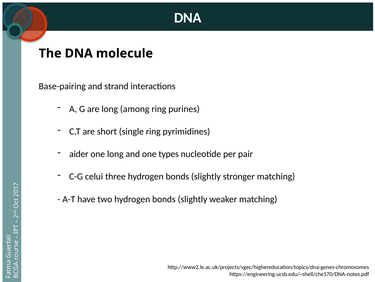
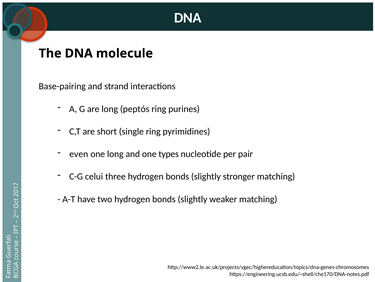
among: among -> peptós (135, 109)
aider: aider -> even (79, 154)
